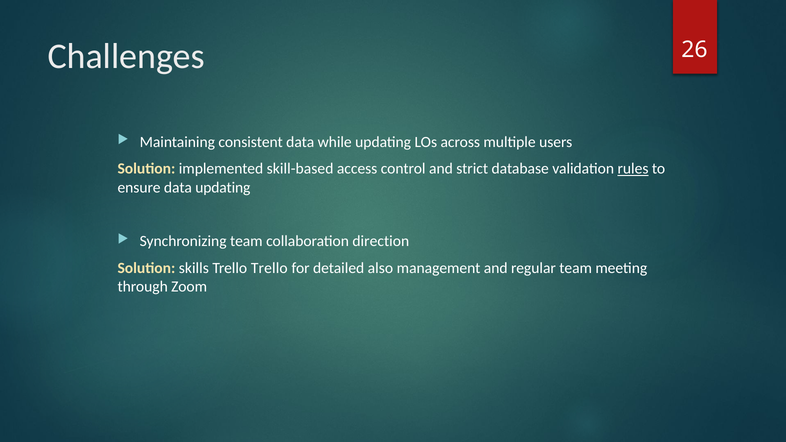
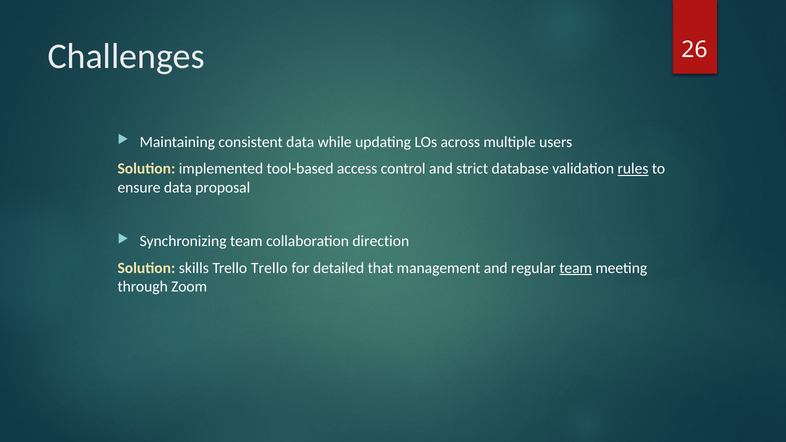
skill-based: skill-based -> tool-based (300, 169)
data updating: updating -> proposal (223, 188)
also: also -> that (381, 268)
team underline: none -> present (576, 268)
